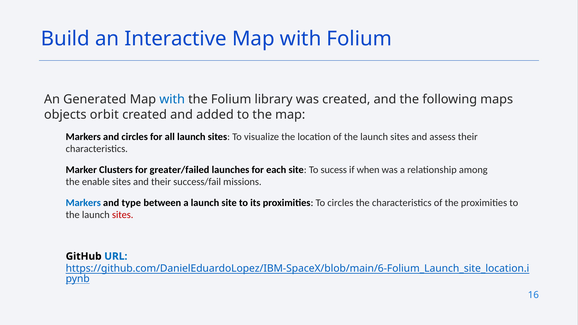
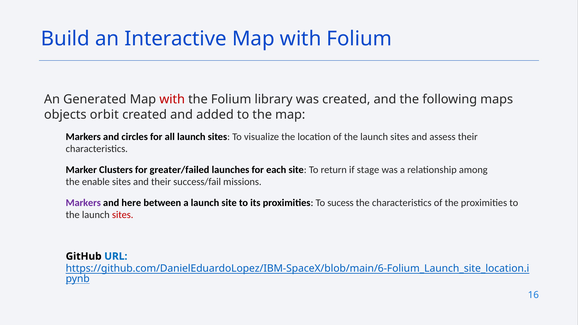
with colour: blue -> red (172, 100)
sucess: sucess -> return (334, 170)
when: when -> stage (368, 170)
Markers colour: blue -> purple (83, 203)
type: type -> here (131, 203)
To circles: circles -> sucess (340, 203)
